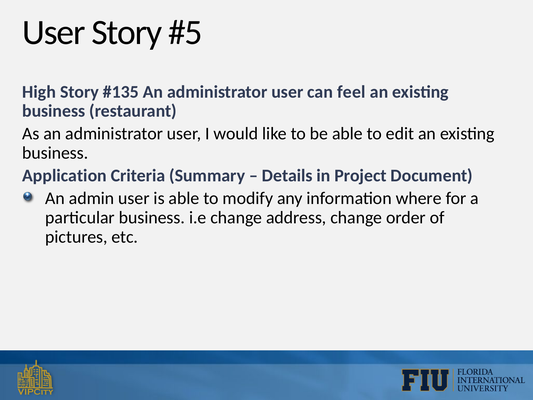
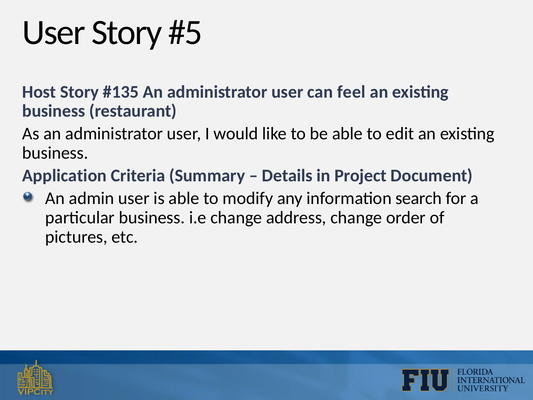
High: High -> Host (39, 92)
where: where -> search (419, 198)
